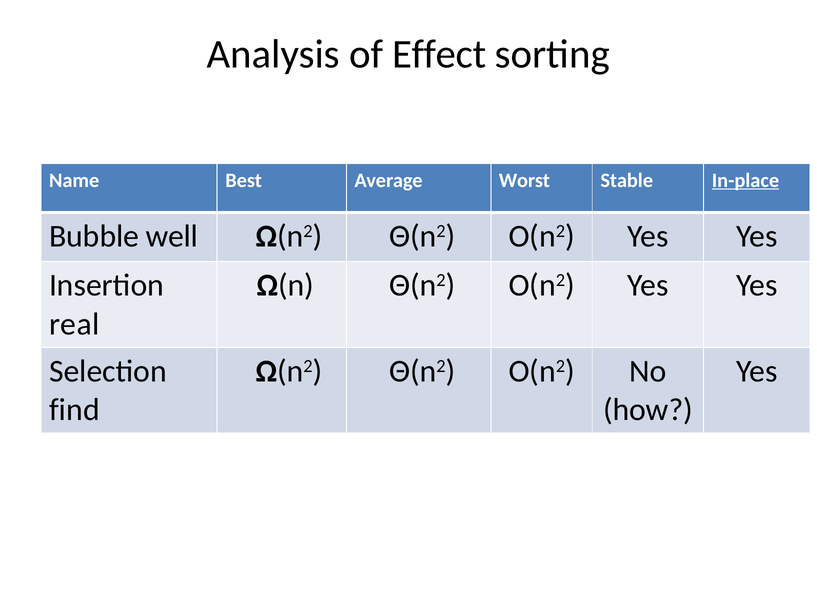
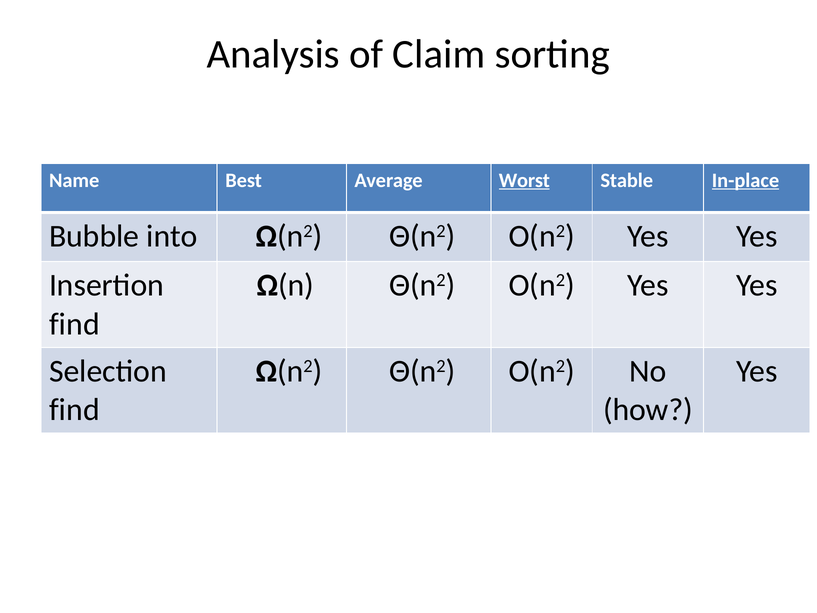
Effect: Effect -> Claim (439, 54)
Worst underline: none -> present (524, 180)
well: well -> into (172, 236)
real: real -> find (74, 324)
